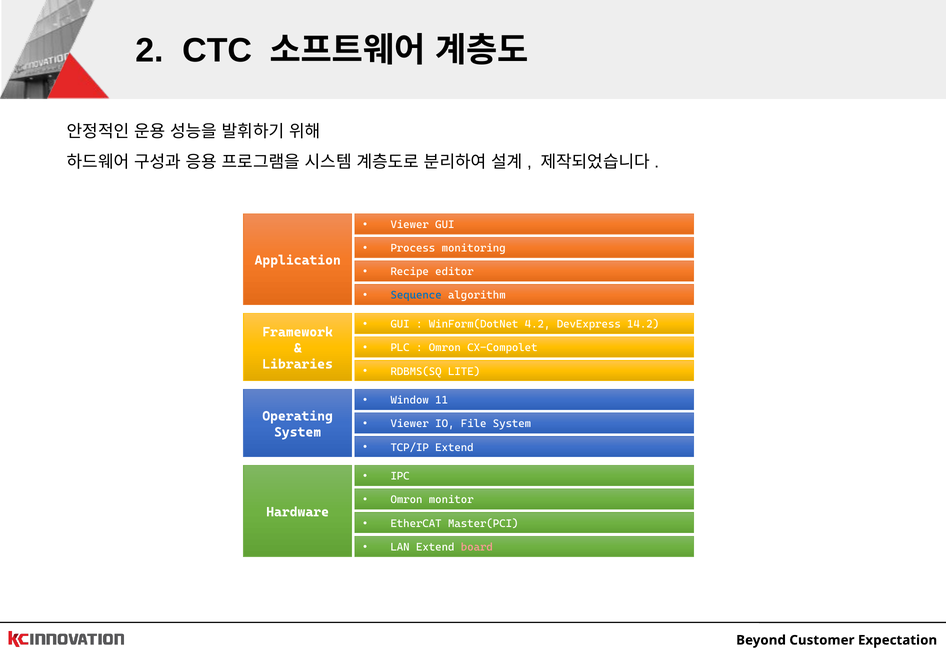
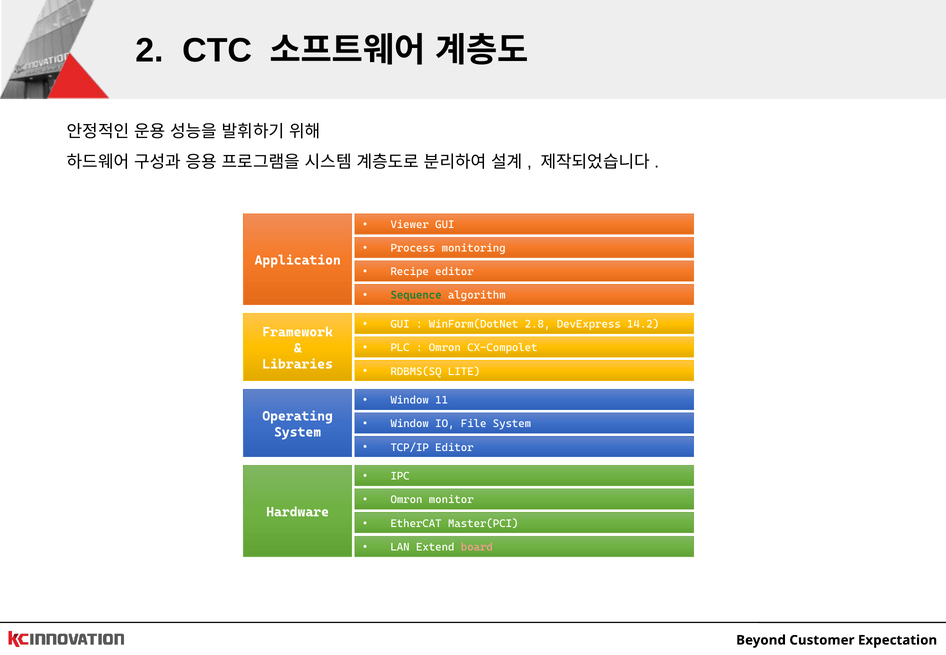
Sequence colour: blue -> green (416, 295)
4.2: 4.2 -> 2.8 (538, 324)
Viewer: Viewer -> Window (410, 424)
TCP/IP Extend: Extend -> Editor (454, 447)
